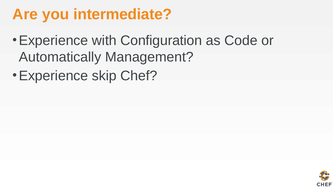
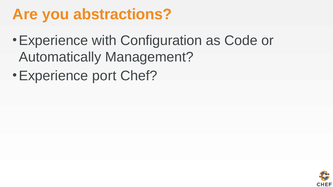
intermediate: intermediate -> abstractions (123, 14)
skip: skip -> port (104, 76)
